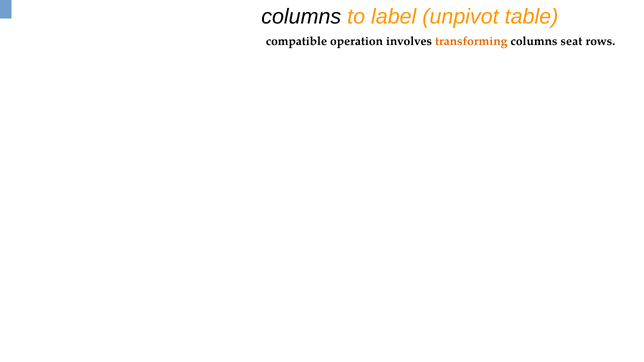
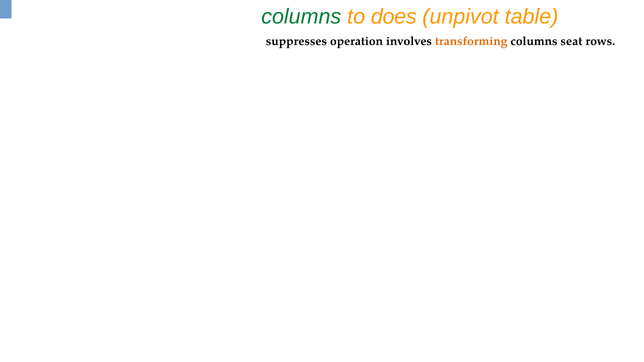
columns colour: black -> green (301, 17)
label: label -> does (394, 17)
compatible: compatible -> suppresses (296, 41)
